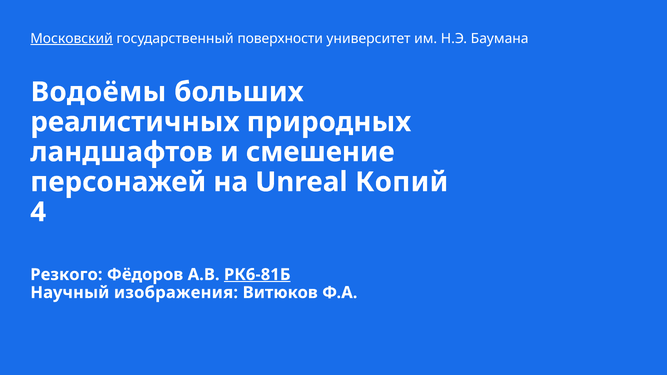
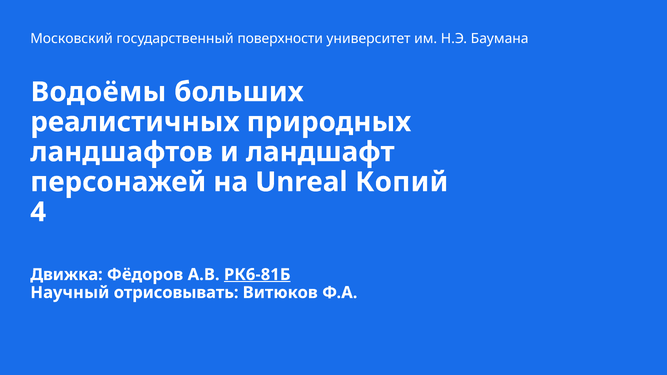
Московский underline: present -> none (72, 39)
смешение: смешение -> ландшафт (320, 152)
Резкого: Резкого -> Движка (66, 275)
изображения: изображения -> отрисовывать (176, 293)
